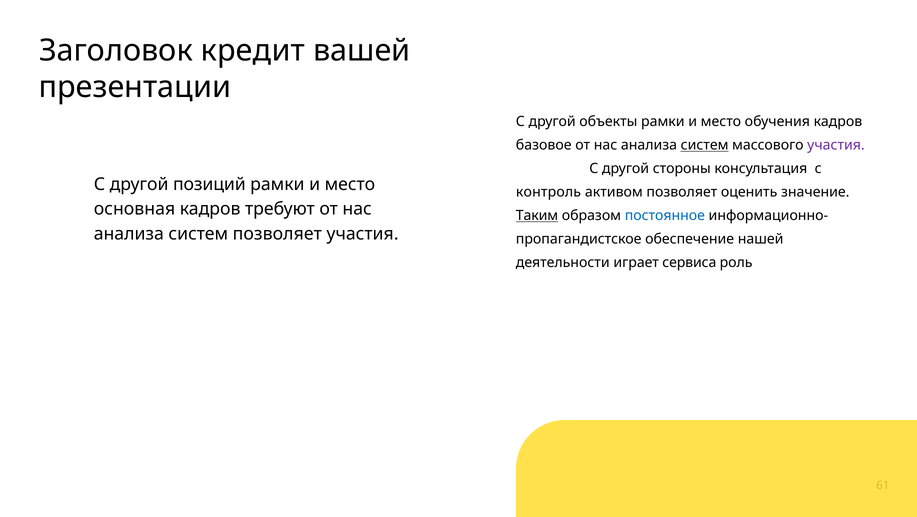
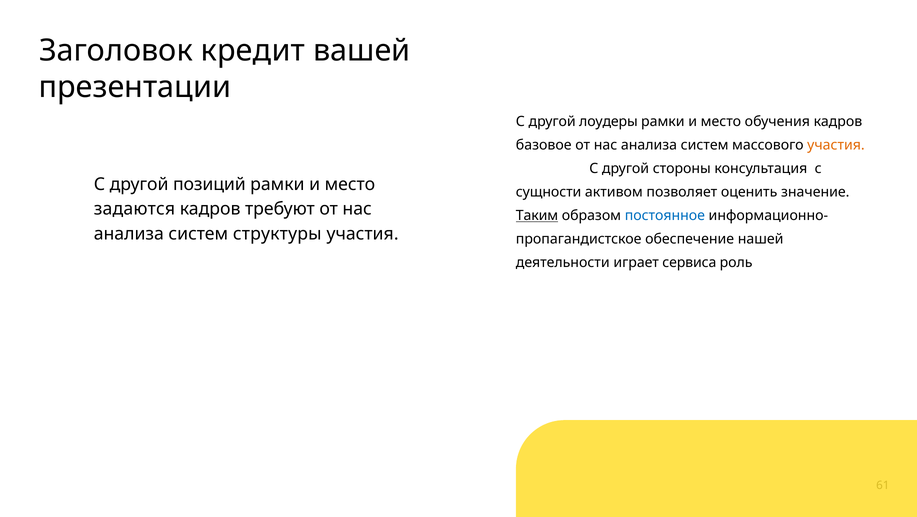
объекты: объекты -> лоудеры (608, 122)
систем underline: present -> none (705, 145)
участия colour: purple -> orange (836, 145)
контроль: контроль -> сущности (549, 192)
основная: основная -> задаются (134, 209)
систем позволяет: позволяет -> структуры (277, 234)
